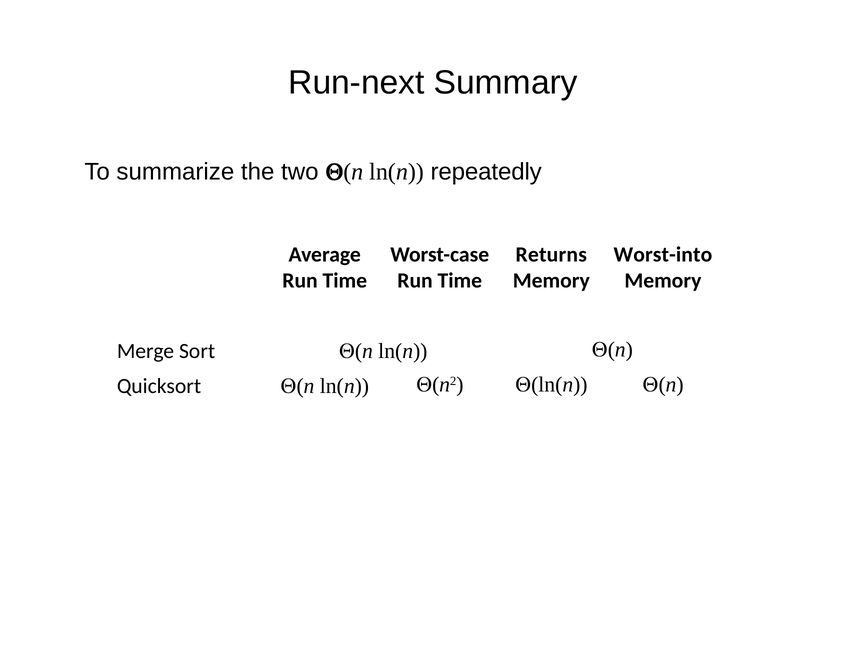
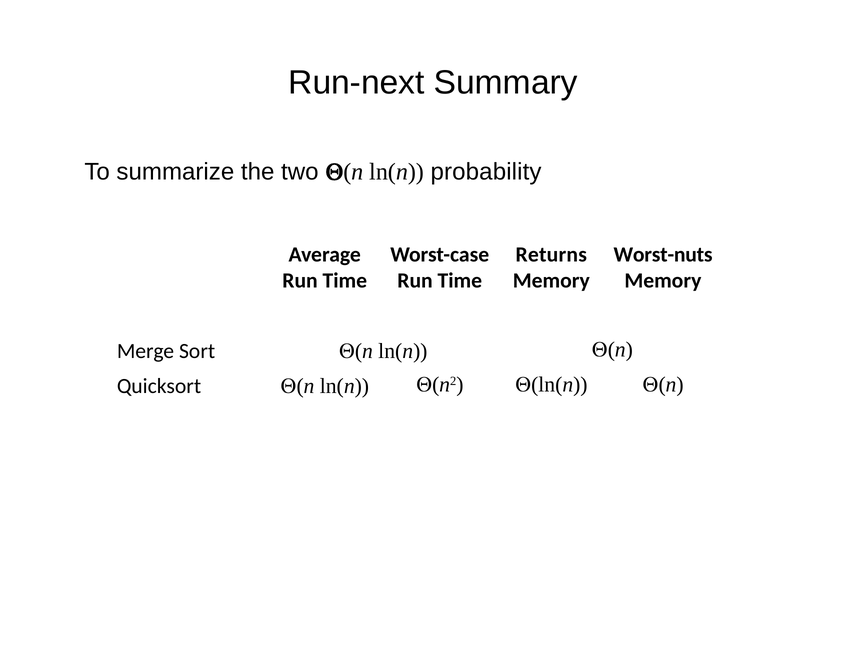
repeatedly: repeatedly -> probability (486, 172)
Worst-into: Worst-into -> Worst-nuts (663, 255)
